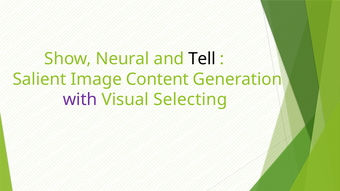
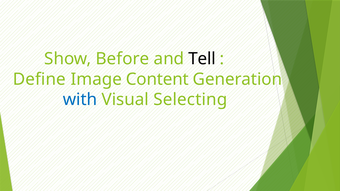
Neural: Neural -> Before (122, 59)
Salient: Salient -> Deﬁne (39, 79)
with colour: purple -> blue (80, 100)
